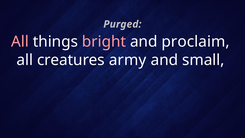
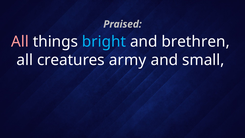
Purged: Purged -> Praised (123, 24)
bright colour: pink -> light blue (104, 42)
proclaim: proclaim -> brethren (196, 42)
